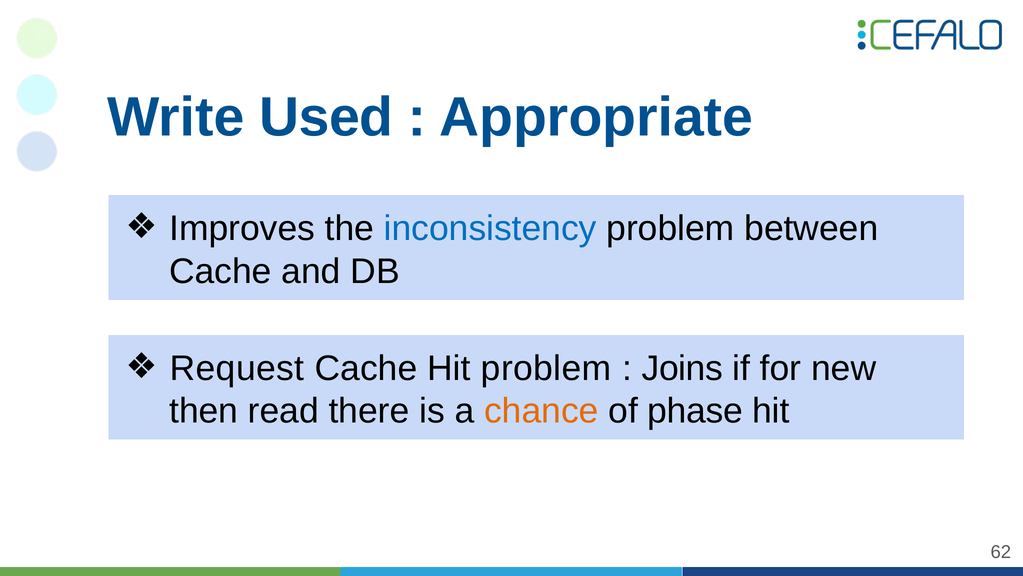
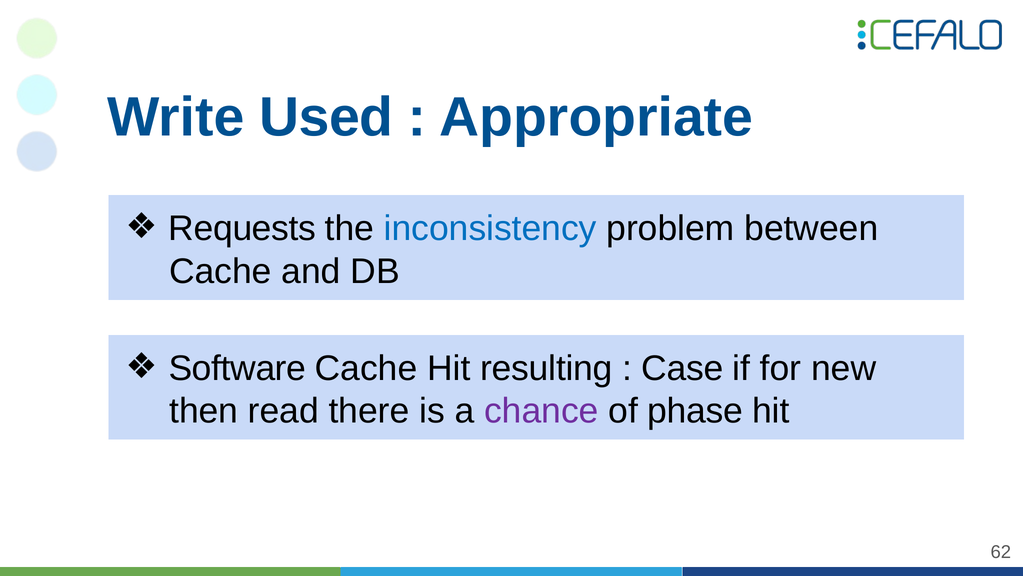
Improves: Improves -> Requests (242, 228)
Request: Request -> Software (237, 368)
Hit problem: problem -> resulting (546, 368)
Joins: Joins -> Case (682, 368)
chance colour: orange -> purple (541, 411)
